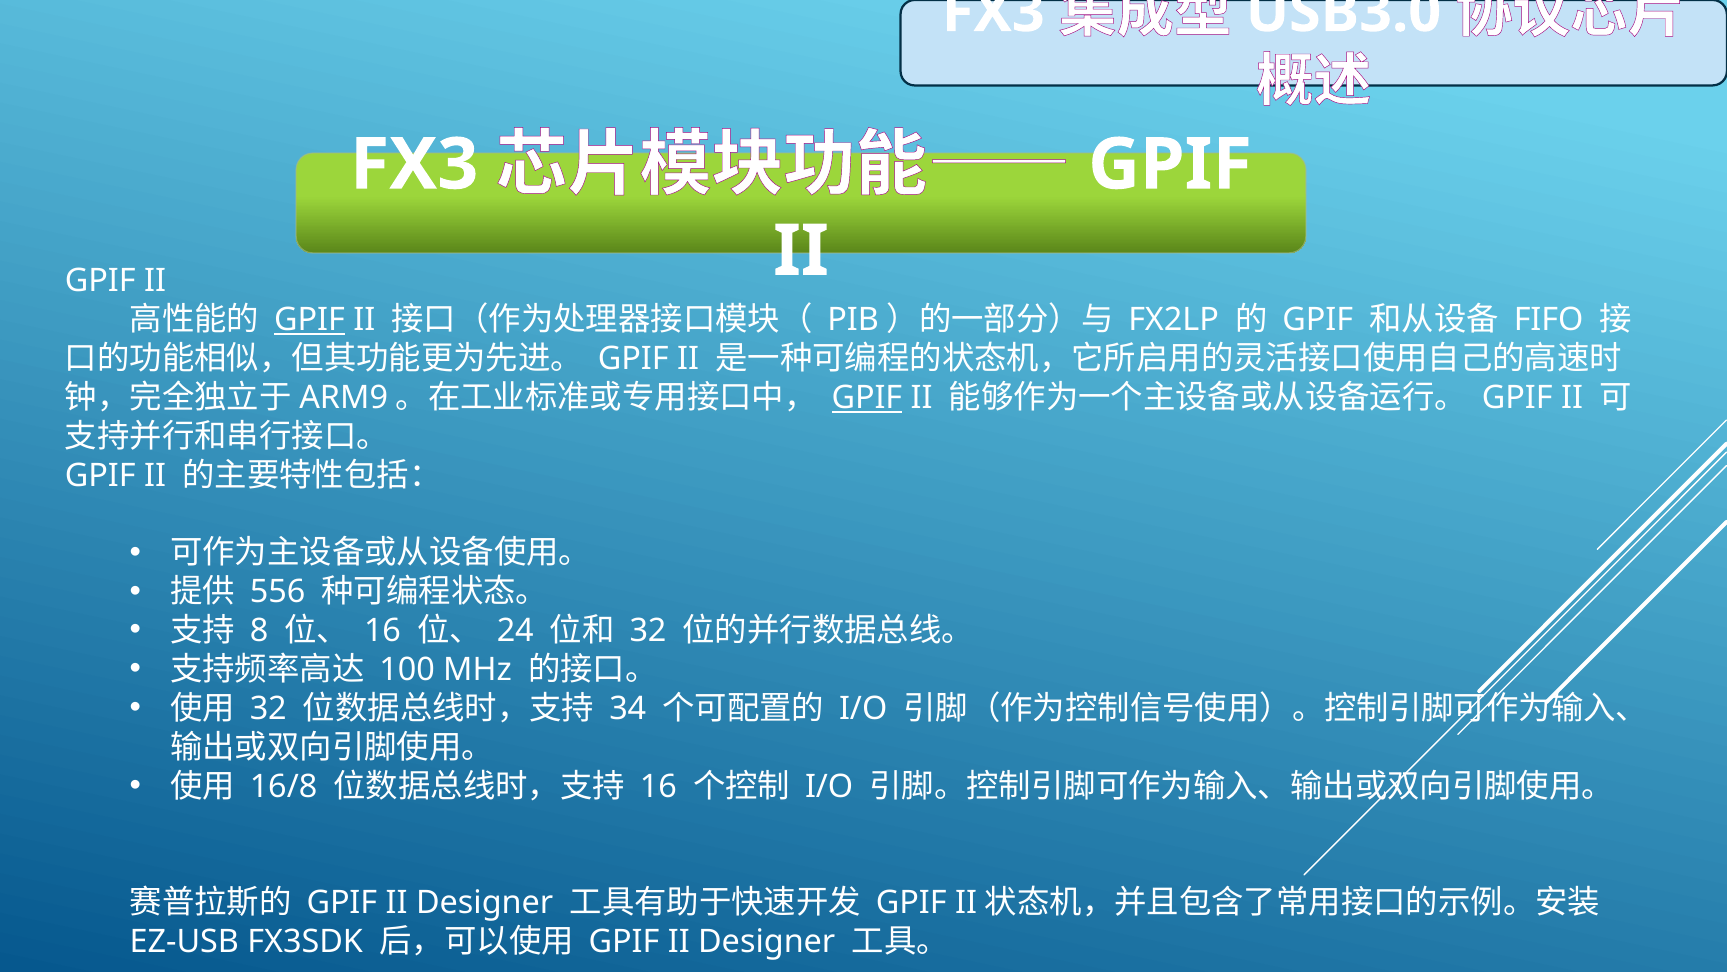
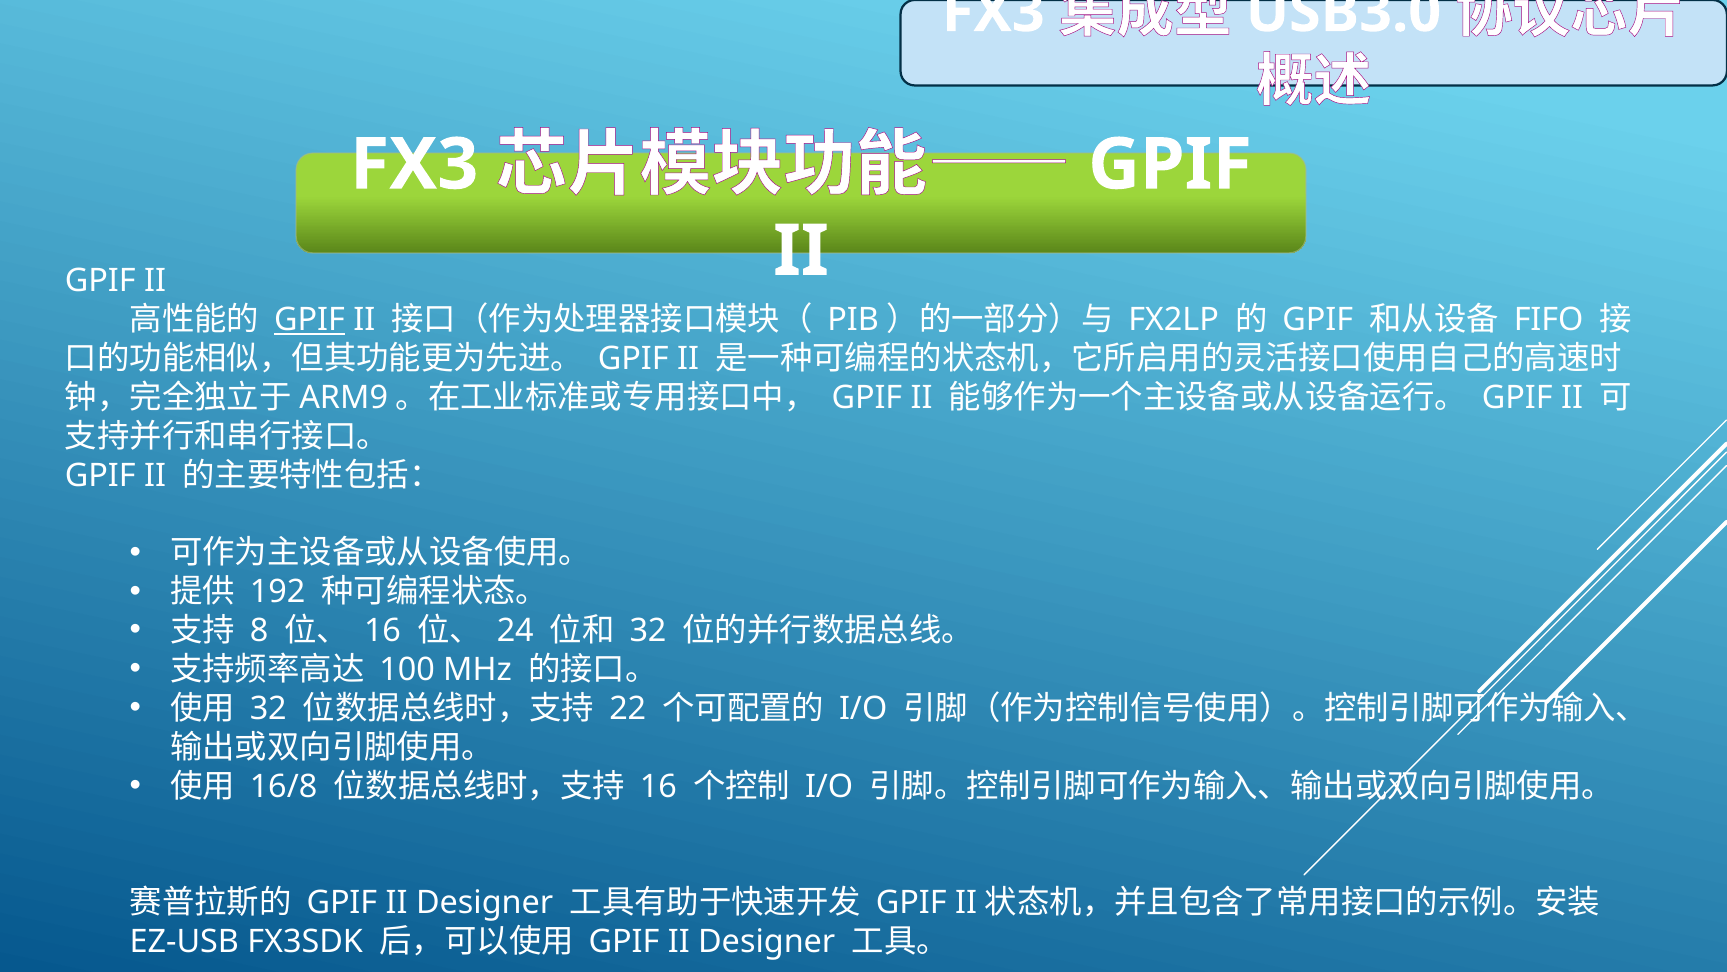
GPIF underline: present -> none (867, 397)
556: 556 -> 192 (278, 592)
34: 34 -> 22 (628, 708)
